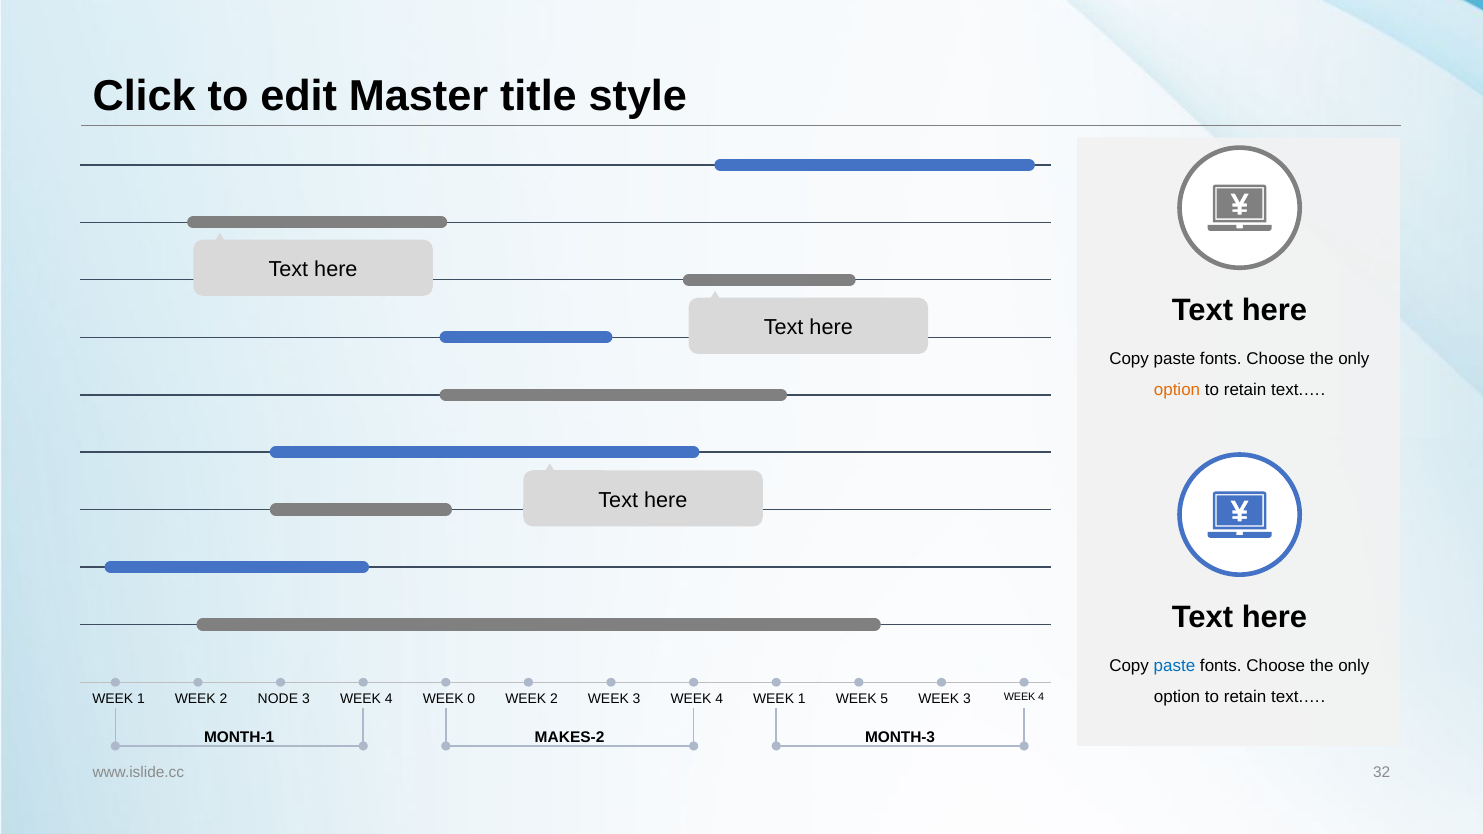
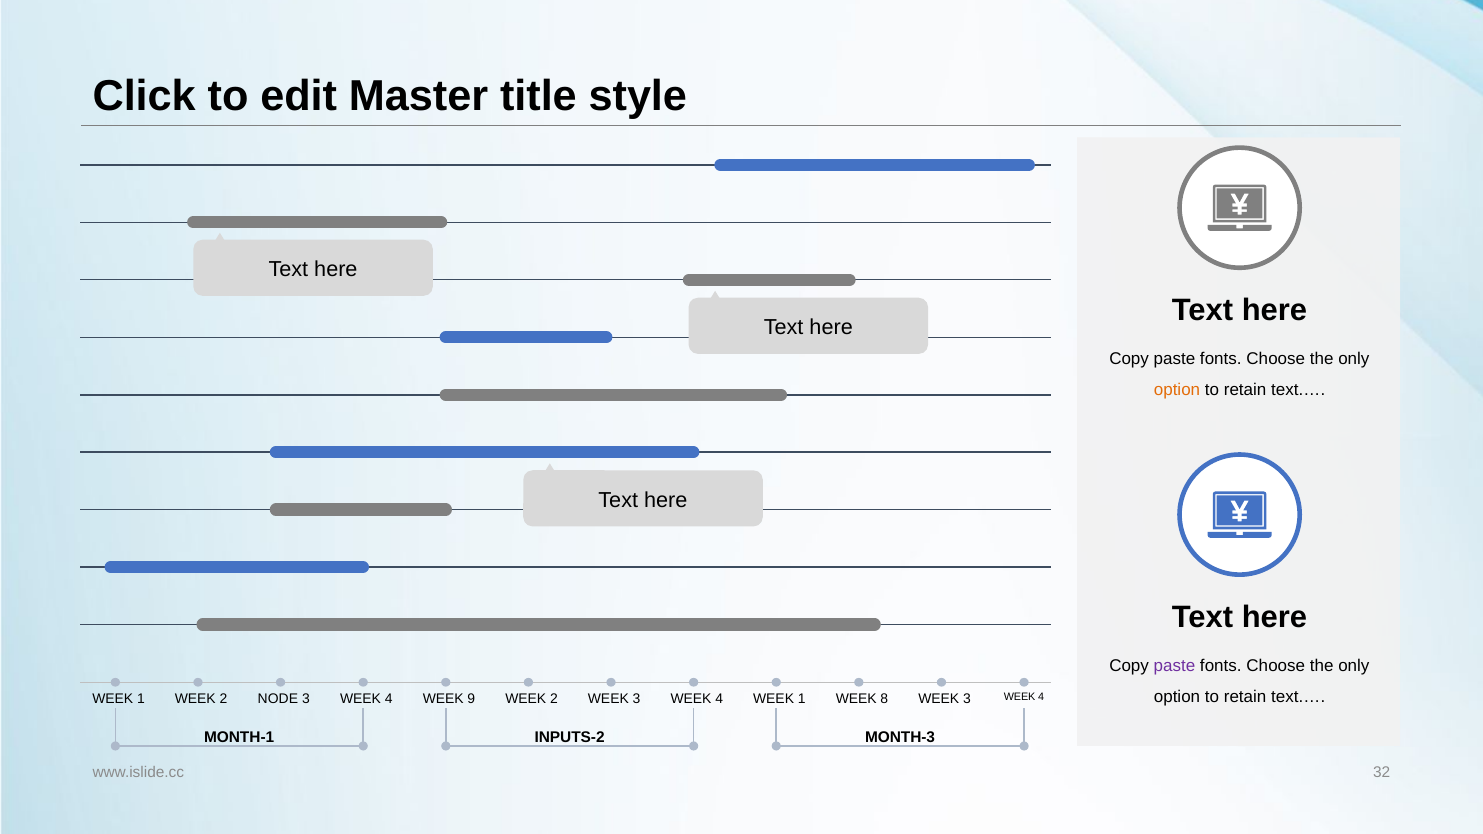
paste colour: blue -> purple (1175, 666)
0: 0 -> 9 (471, 699)
5: 5 -> 8 (884, 699)
MAKES-2: MAKES-2 -> INPUTS-2 (570, 737)
